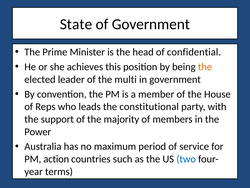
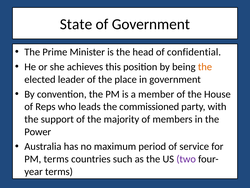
multi: multi -> place (126, 79)
constitutional: constitutional -> commissioned (149, 106)
PM action: action -> terms (56, 159)
two colour: blue -> purple (186, 159)
